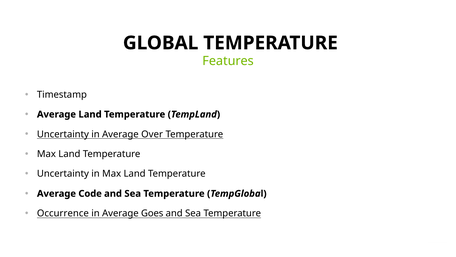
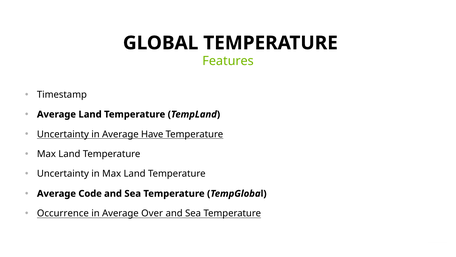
Over: Over -> Have (152, 134)
Goes: Goes -> Over (152, 213)
